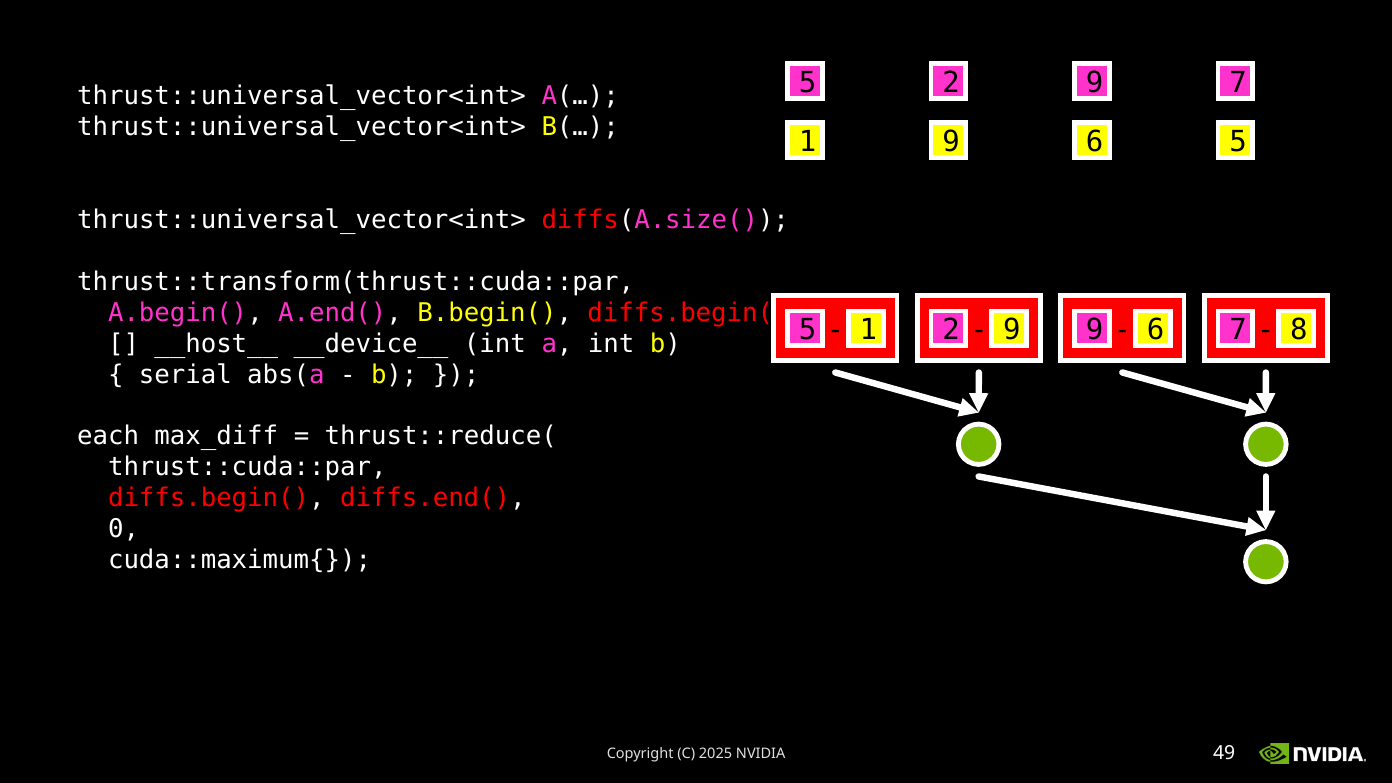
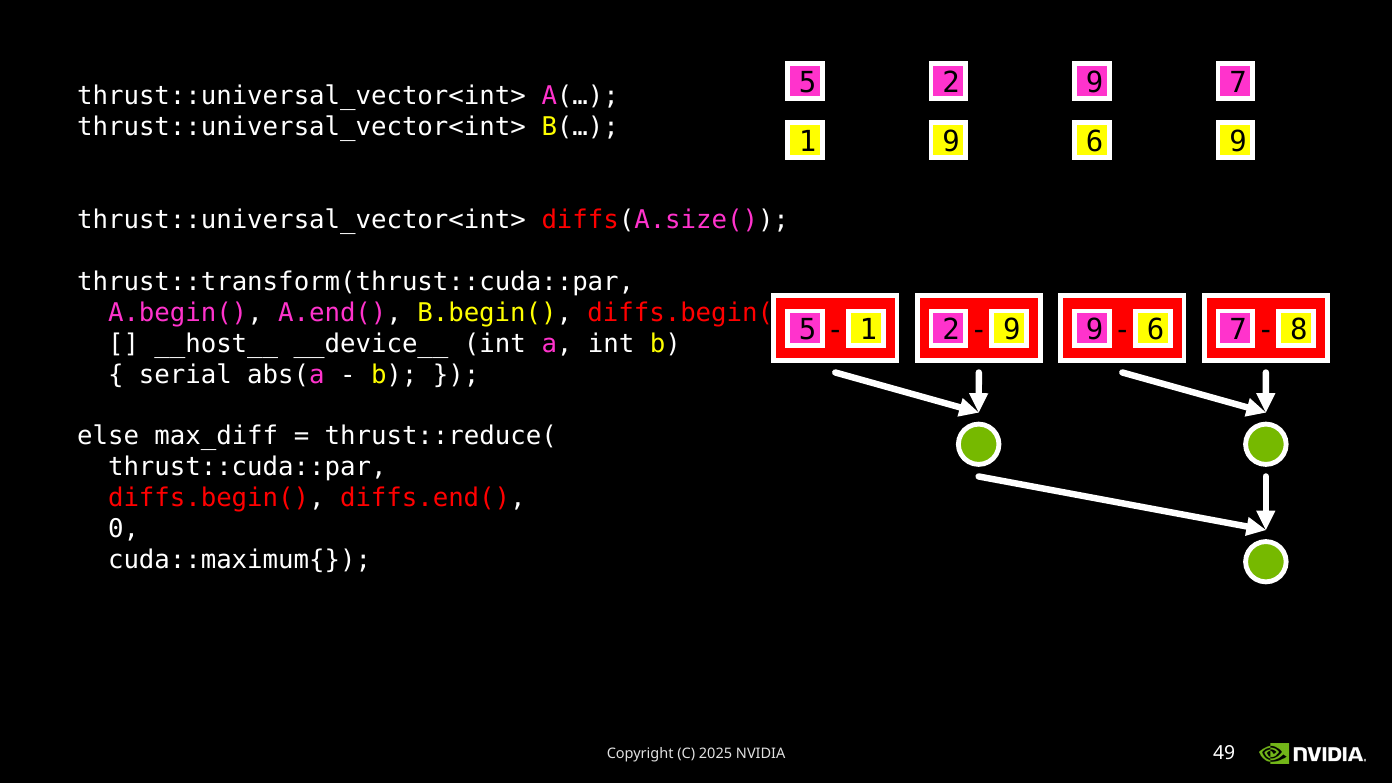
6 5: 5 -> 9 (1238, 142)
each: each -> else (108, 436)
